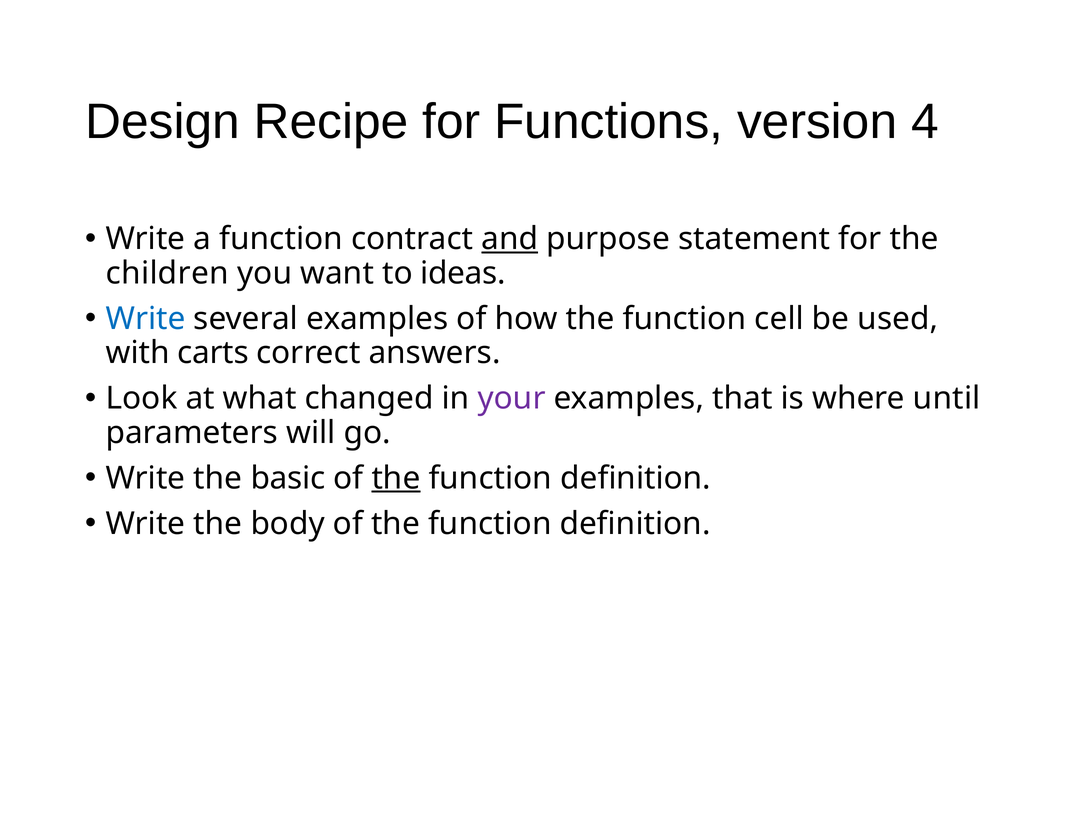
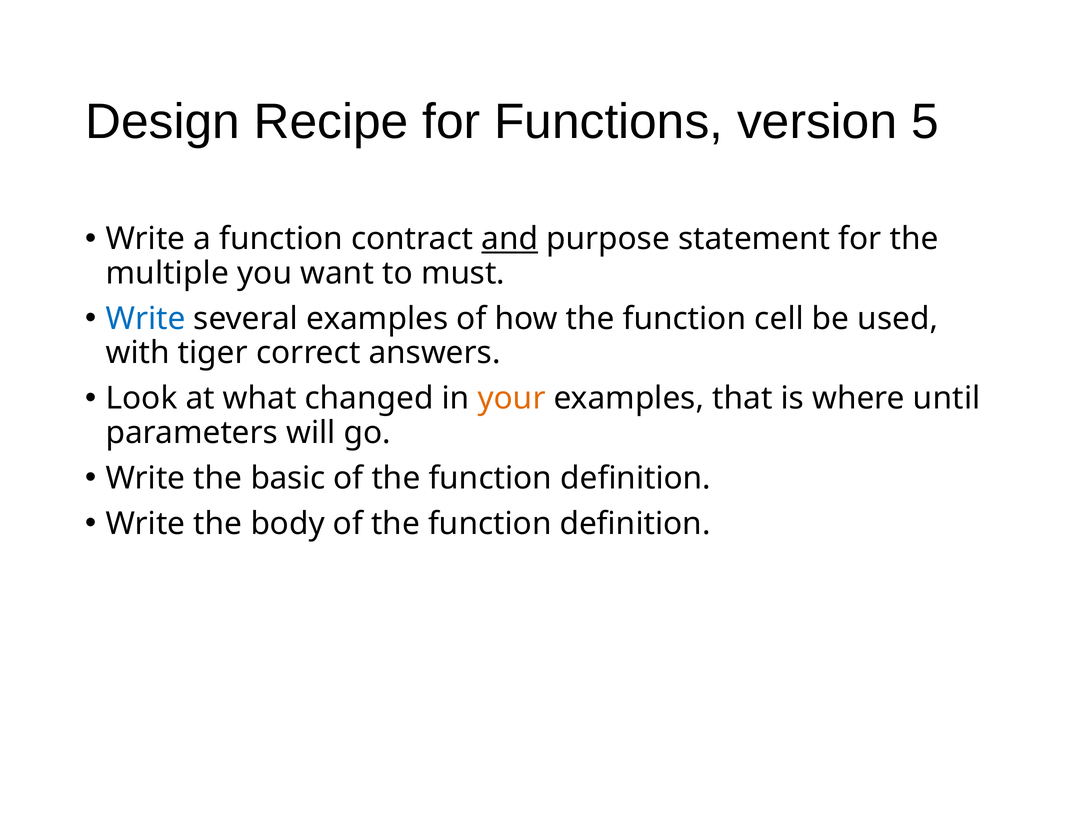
4: 4 -> 5 (925, 122)
children: children -> multiple (167, 273)
ideas: ideas -> must (463, 273)
carts: carts -> tiger (213, 353)
your colour: purple -> orange (512, 398)
the underline: present -> none (396, 478)
